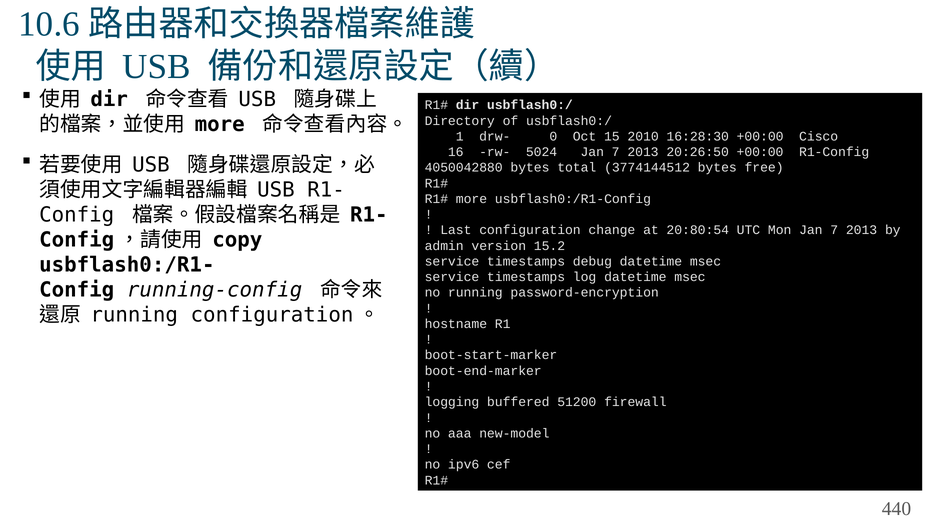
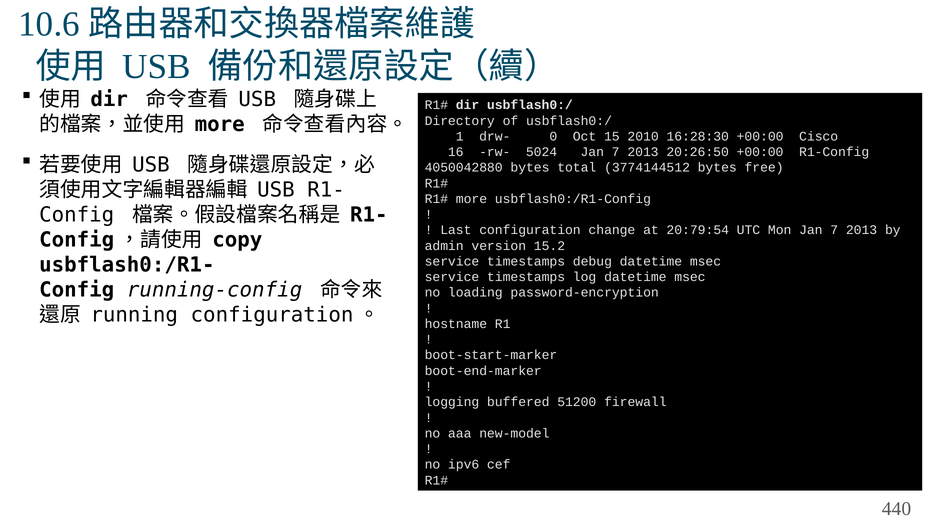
20:80:54: 20:80:54 -> 20:79:54 (698, 230)
no running: running -> loading (475, 293)
